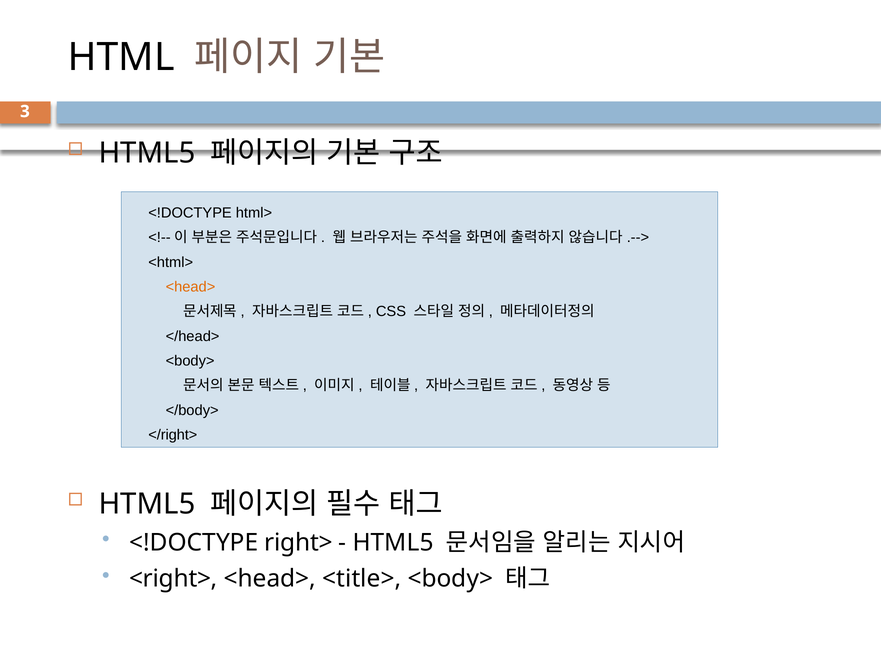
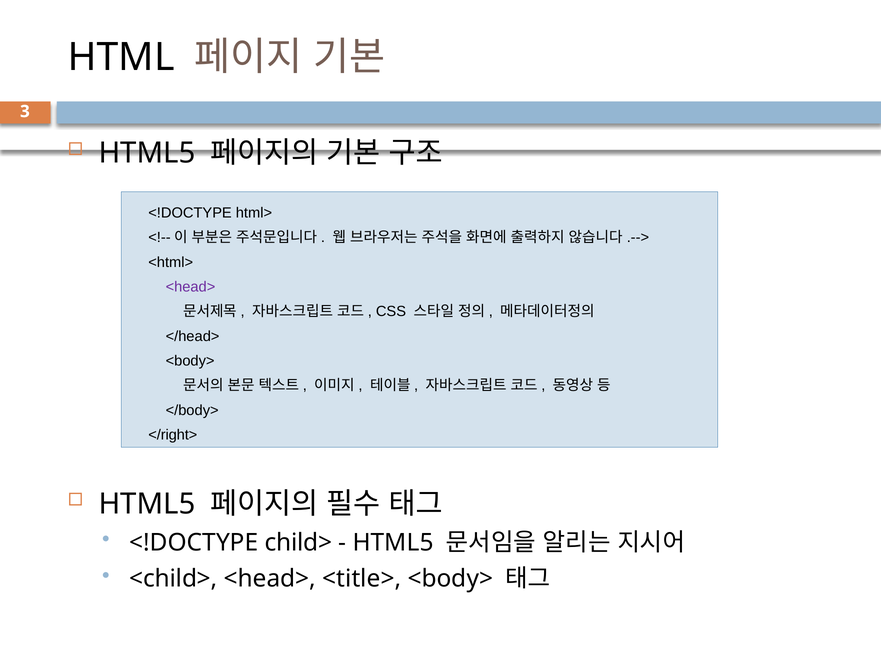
<head> colour: orange -> purple (190, 287)
right>: right> -> child> (299, 542)
<right>: <right> -> <child> (173, 579)
